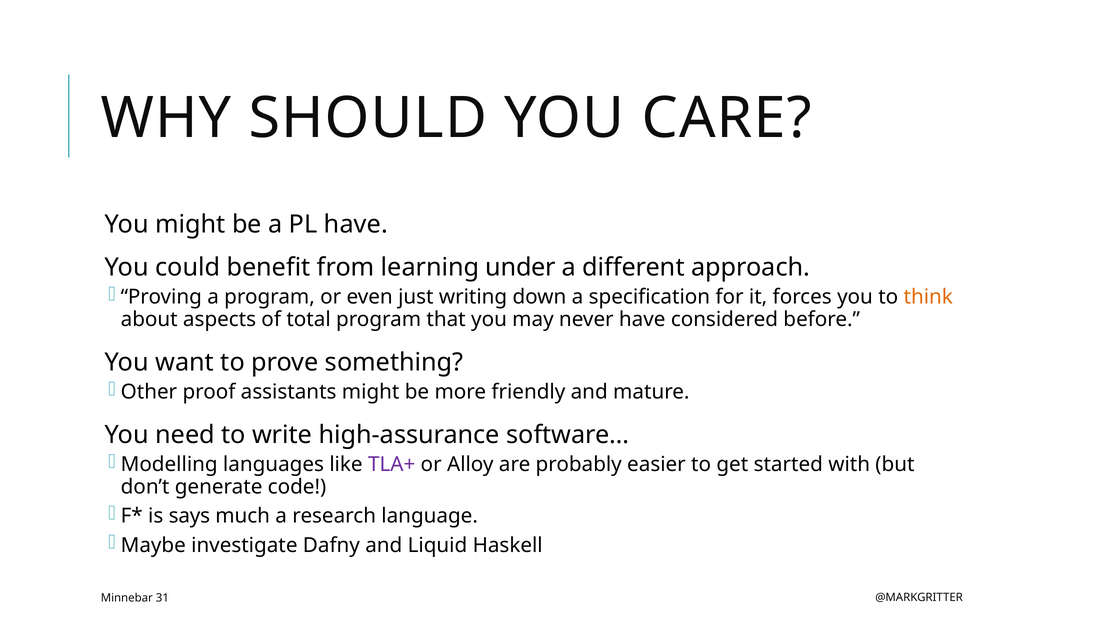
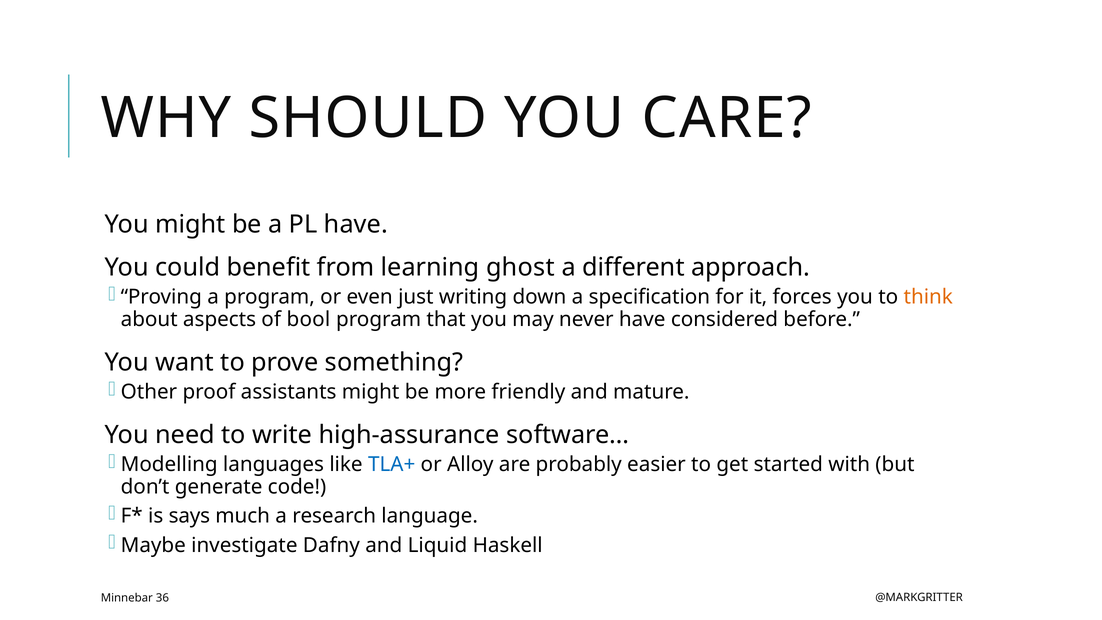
under: under -> ghost (520, 268)
total: total -> bool (308, 319)
TLA+ colour: purple -> blue (392, 464)
31: 31 -> 36 (162, 598)
